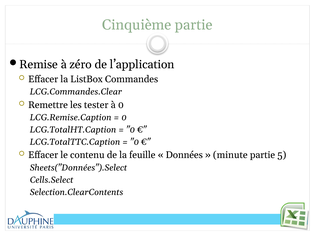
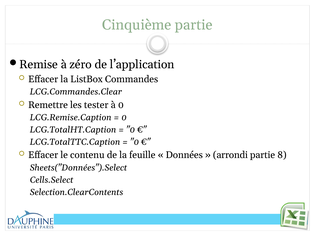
minute: minute -> arrondi (230, 155)
5: 5 -> 8 (282, 155)
